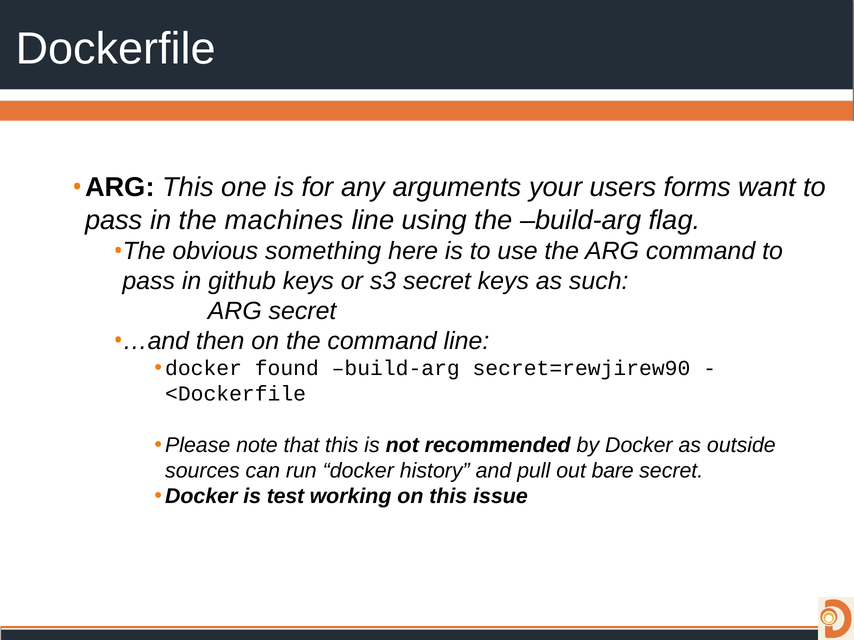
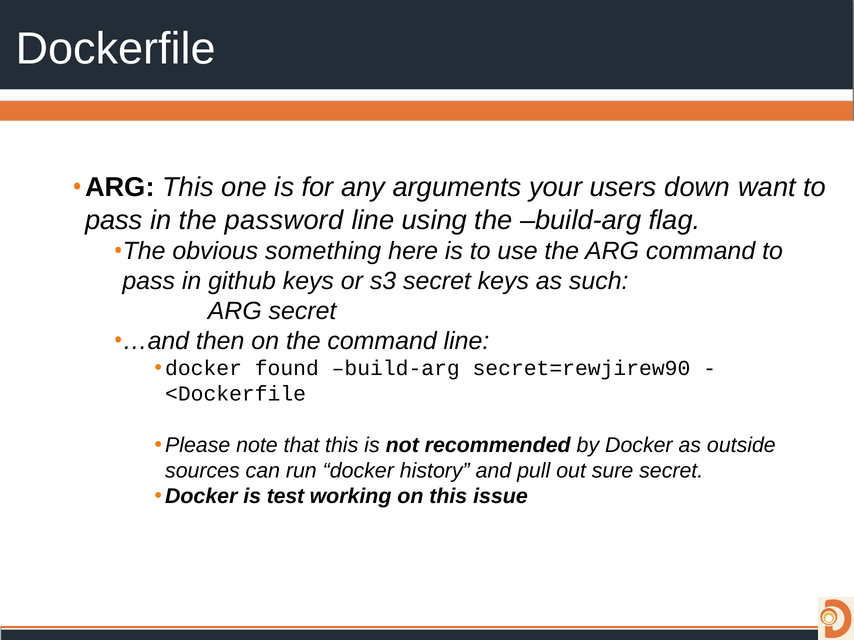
forms: forms -> down (697, 188)
machines: machines -> password (284, 220)
bare: bare -> sure (613, 471)
